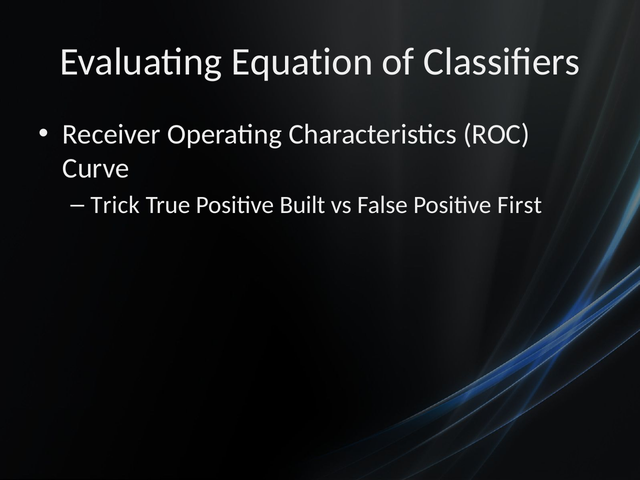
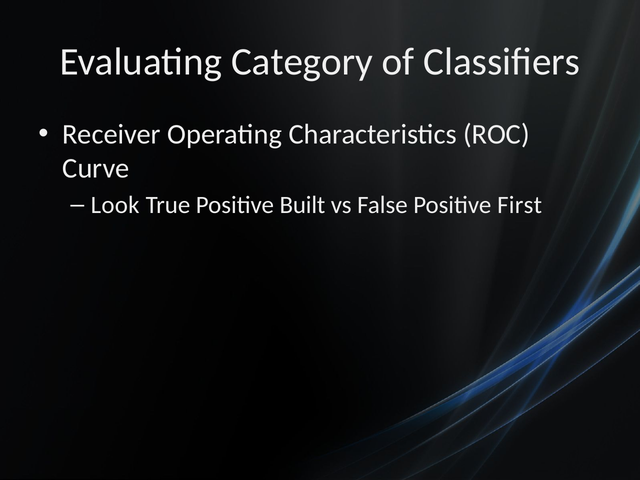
Equation: Equation -> Category (302, 62)
Trick: Trick -> Look (115, 205)
